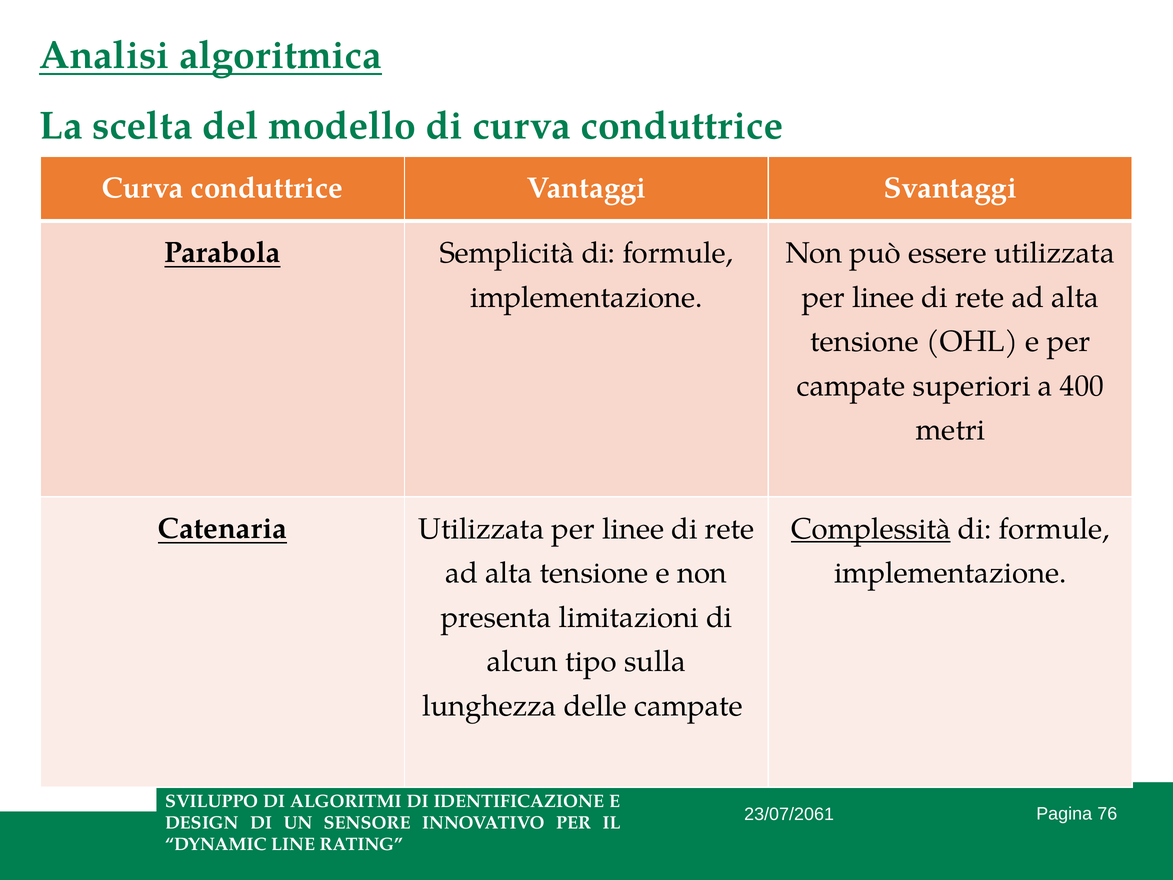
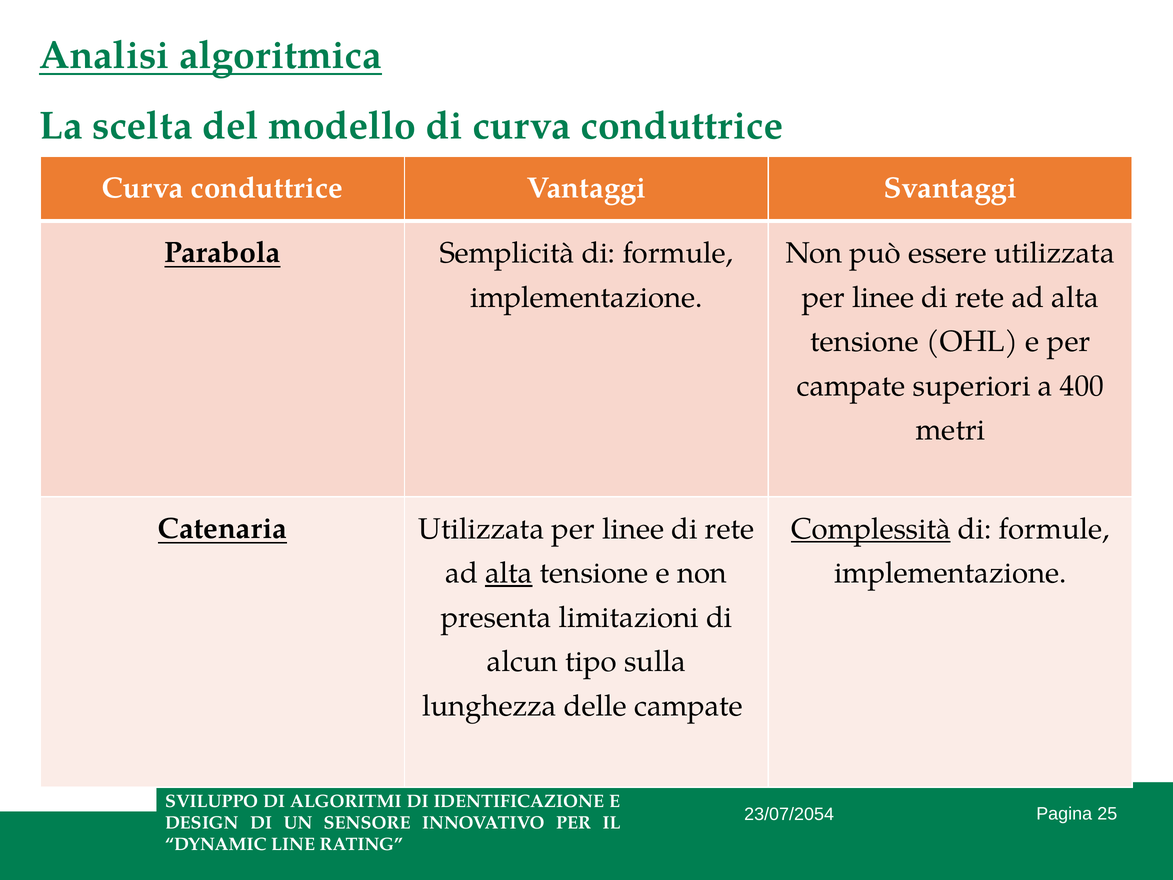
alta underline: none -> present (509, 573)
23/07/2061: 23/07/2061 -> 23/07/2054 (789, 814)
76: 76 -> 25 (1107, 814)
